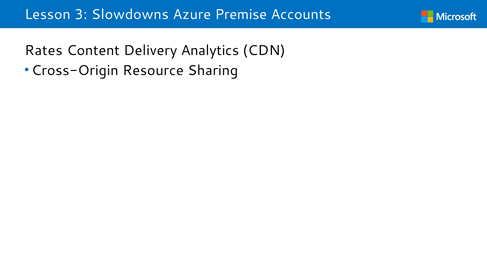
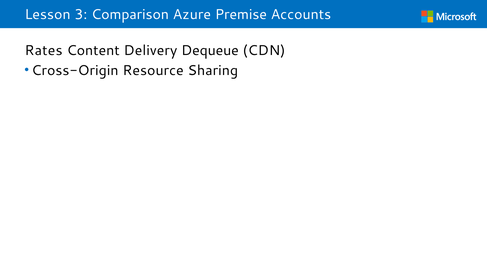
Slowdowns: Slowdowns -> Comparison (130, 14)
Analytics: Analytics -> Dequeue (210, 50)
